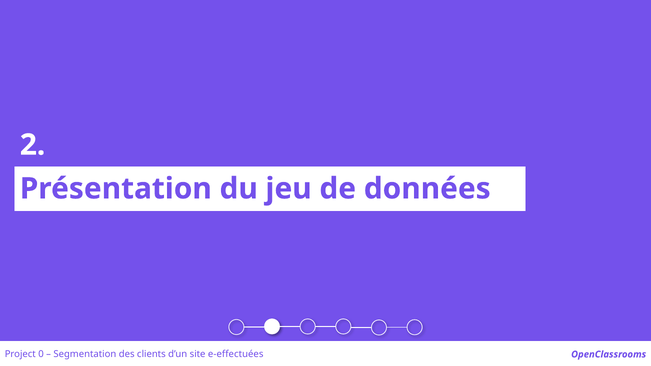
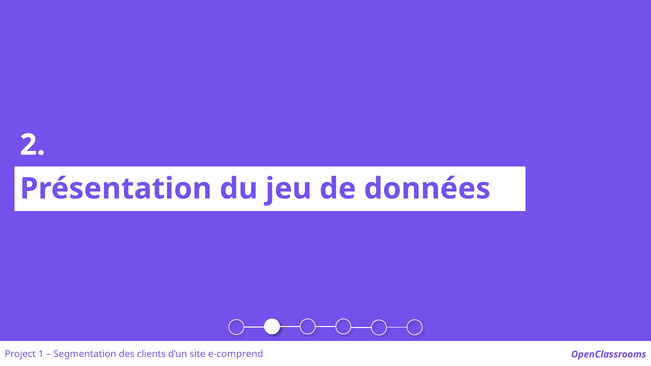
0: 0 -> 1 (41, 355)
e-effectuées: e-effectuées -> e-comprend (236, 355)
